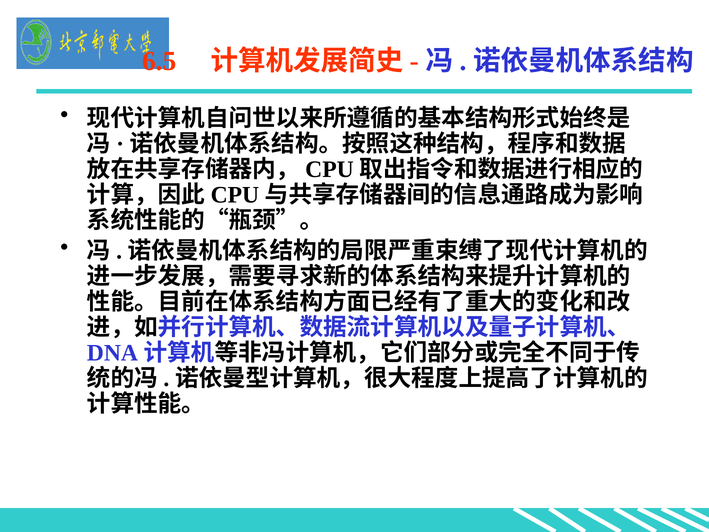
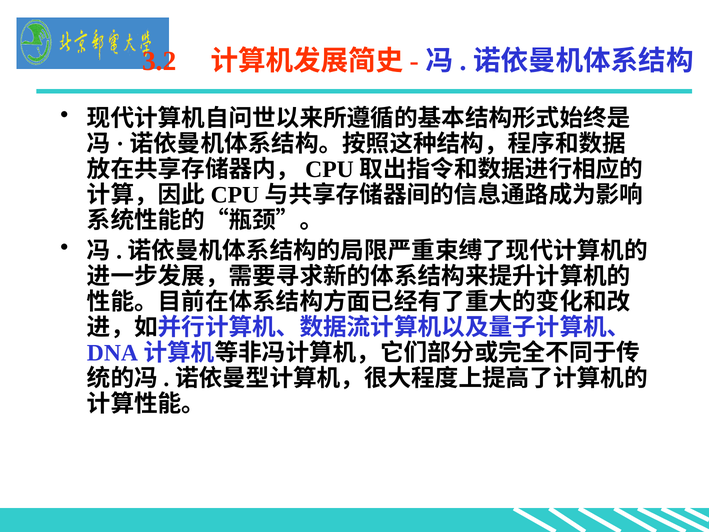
6.5: 6.5 -> 3.2 (159, 61)
